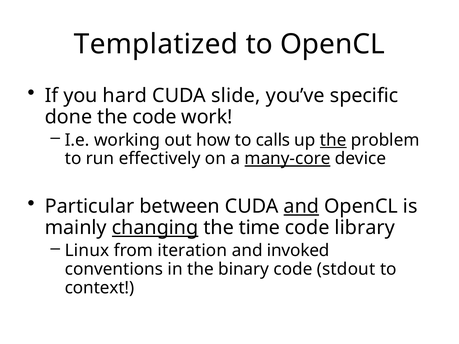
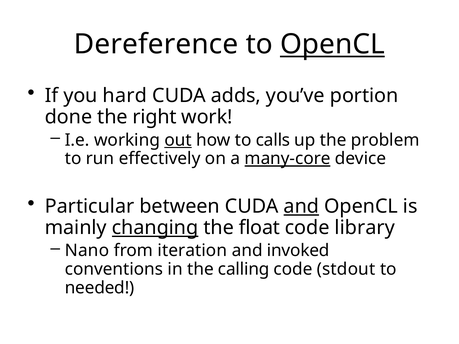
Templatized: Templatized -> Dereference (156, 44)
OpenCL underline: none -> present (332, 44)
slide: slide -> adds (236, 96)
specific: specific -> portion (364, 96)
the code: code -> right (155, 117)
out underline: none -> present (178, 140)
the underline: present -> none (333, 140)
time: time -> float (259, 228)
Linux: Linux -> Nano (87, 251)
binary: binary -> calling (244, 269)
context: context -> needed (100, 288)
